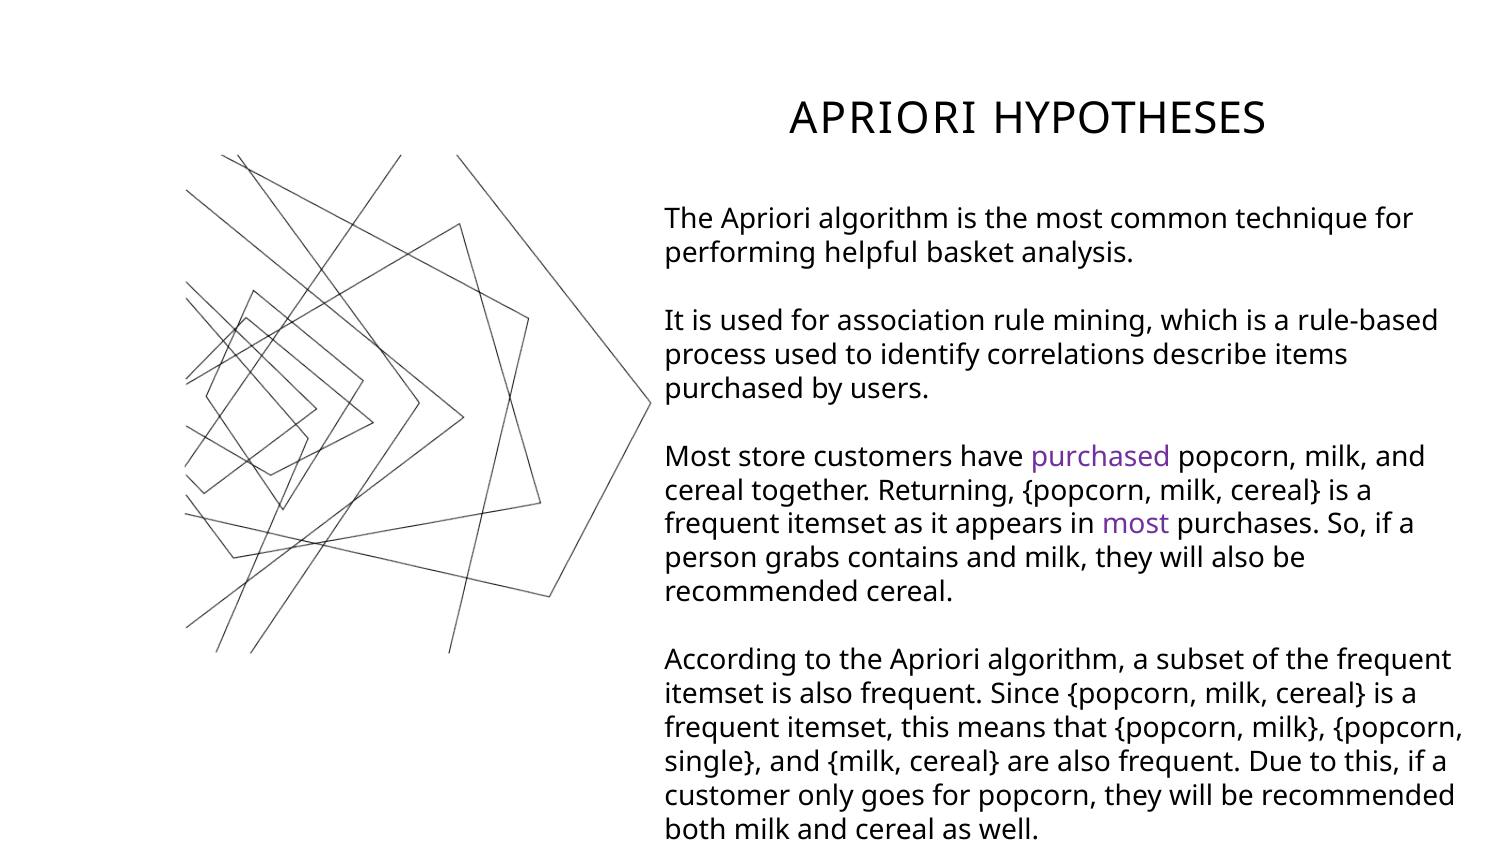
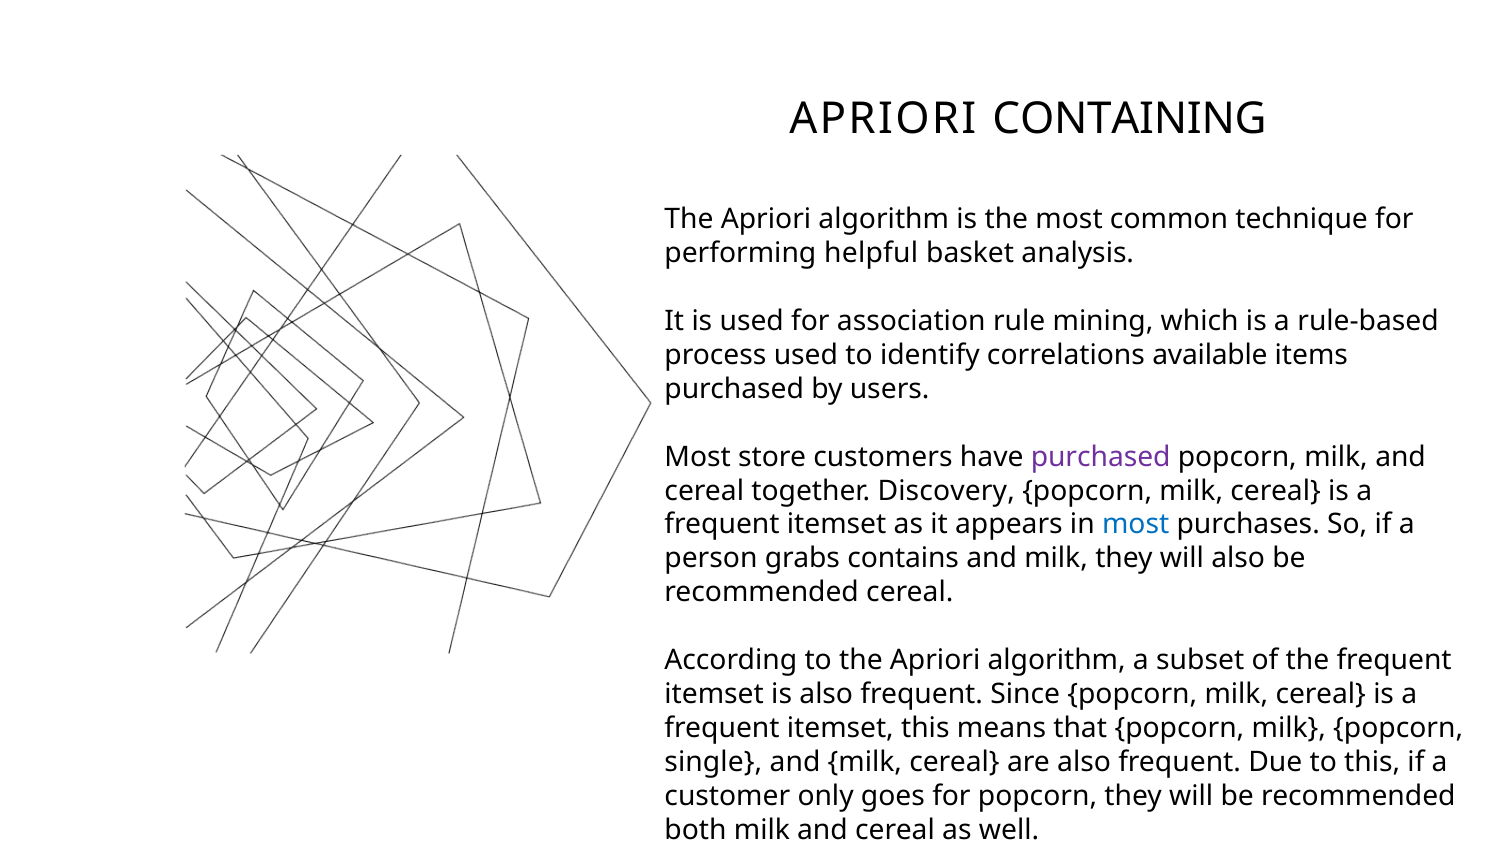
HYPOTHESES: HYPOTHESES -> CONTAINING (1130, 119)
describe: describe -> available (1210, 355)
Returning: Returning -> Discovery (946, 491)
most colour: purple -> blue (1136, 524)
